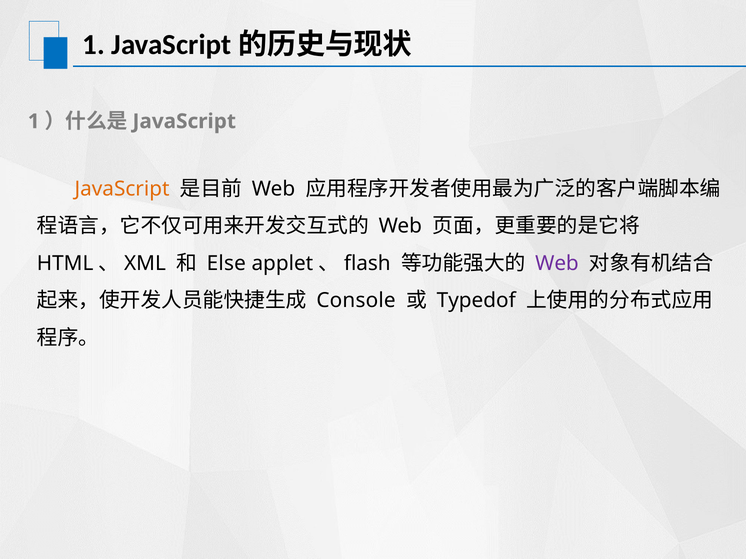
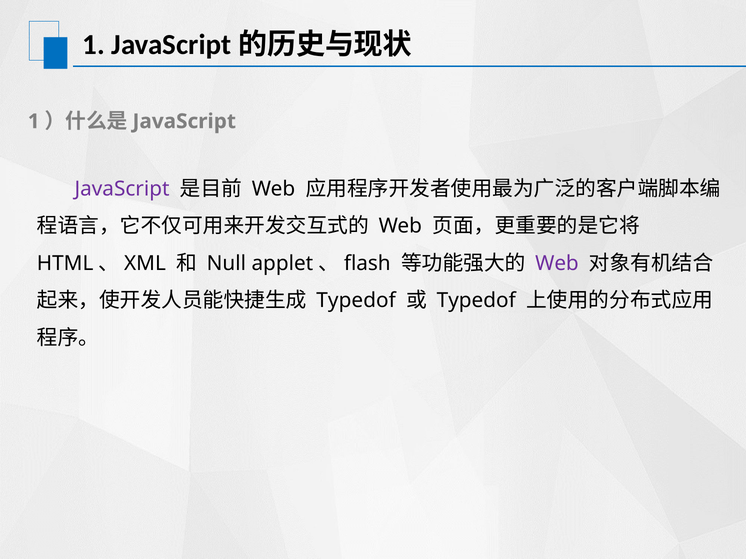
JavaScript colour: orange -> purple (122, 189)
Else: Else -> Null (226, 264)
Console: Console -> Typedof (356, 301)
